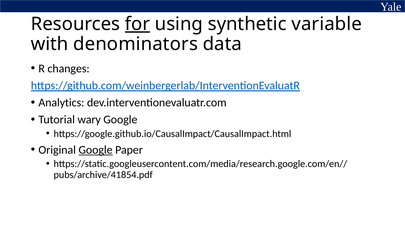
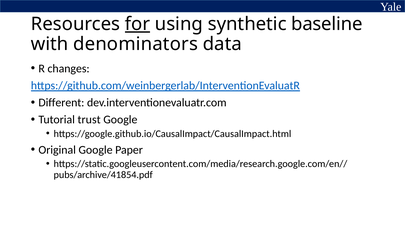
variable: variable -> baseline (327, 24)
Analytics: Analytics -> Different (61, 103)
wary: wary -> trust (89, 120)
Google underline: present -> none (96, 150)
